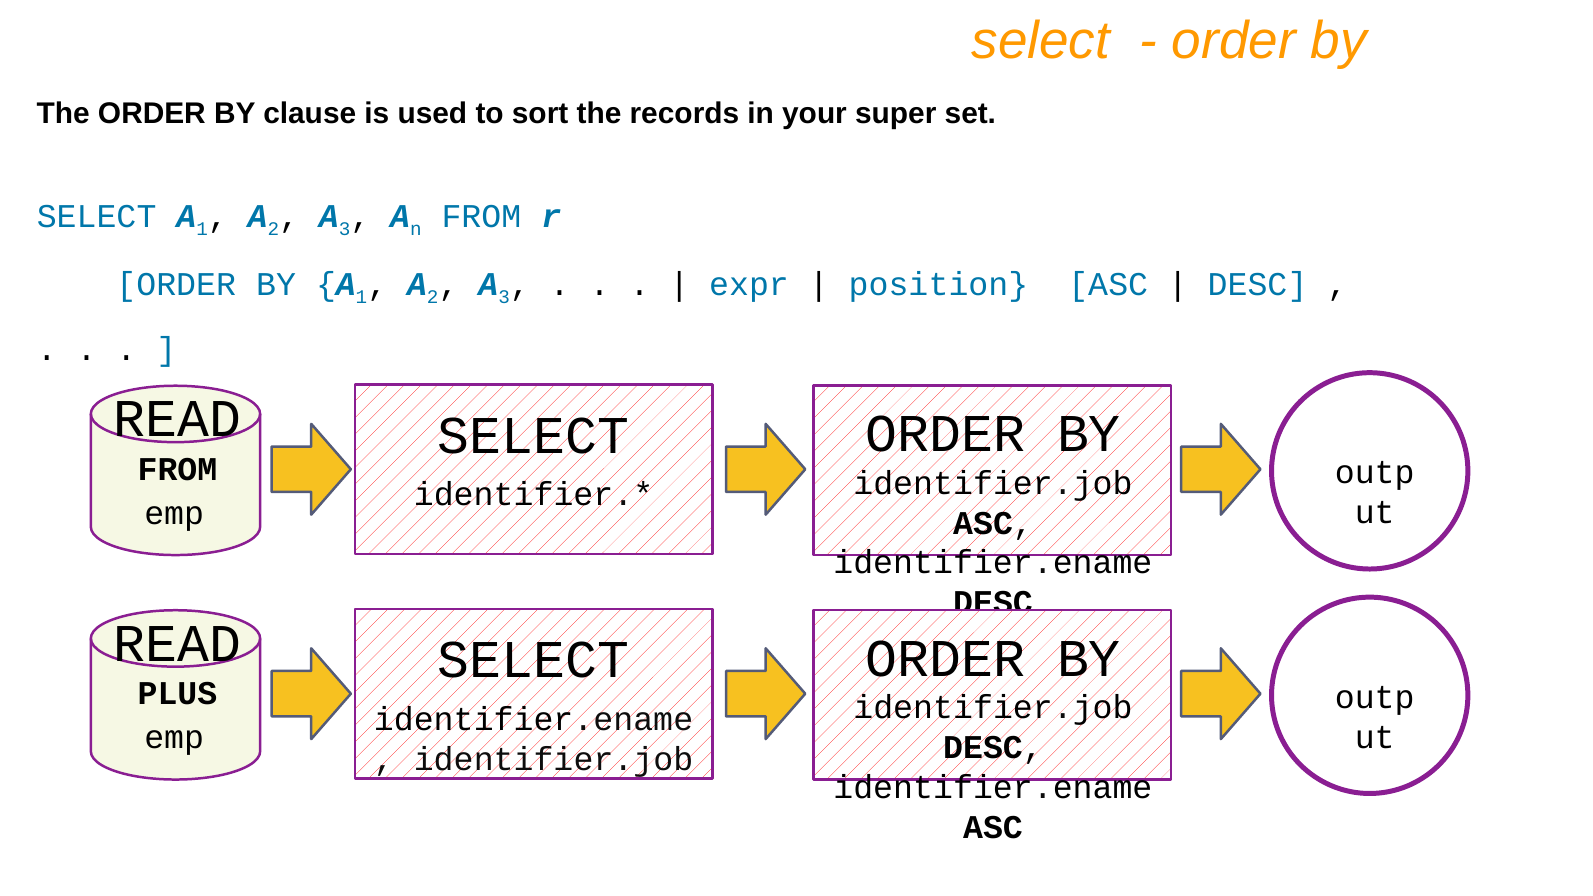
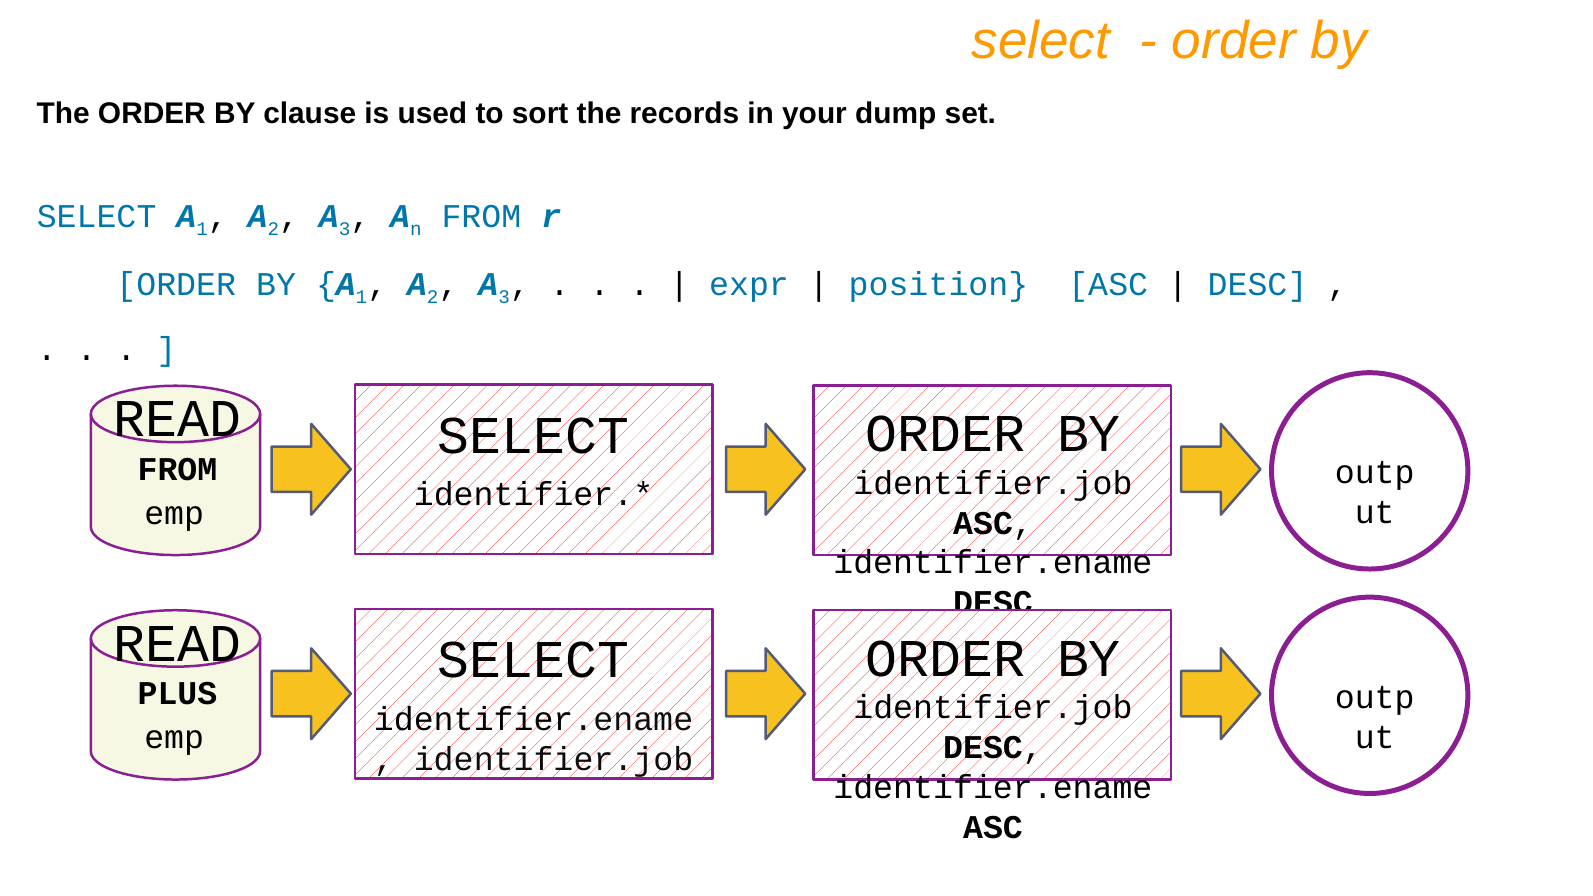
super: super -> dump (896, 114)
